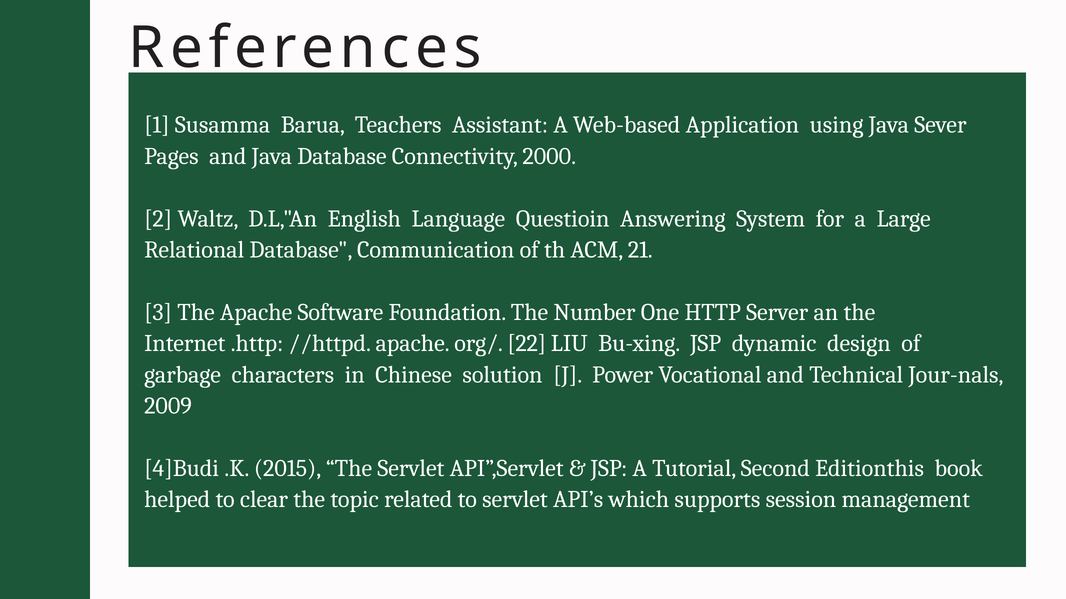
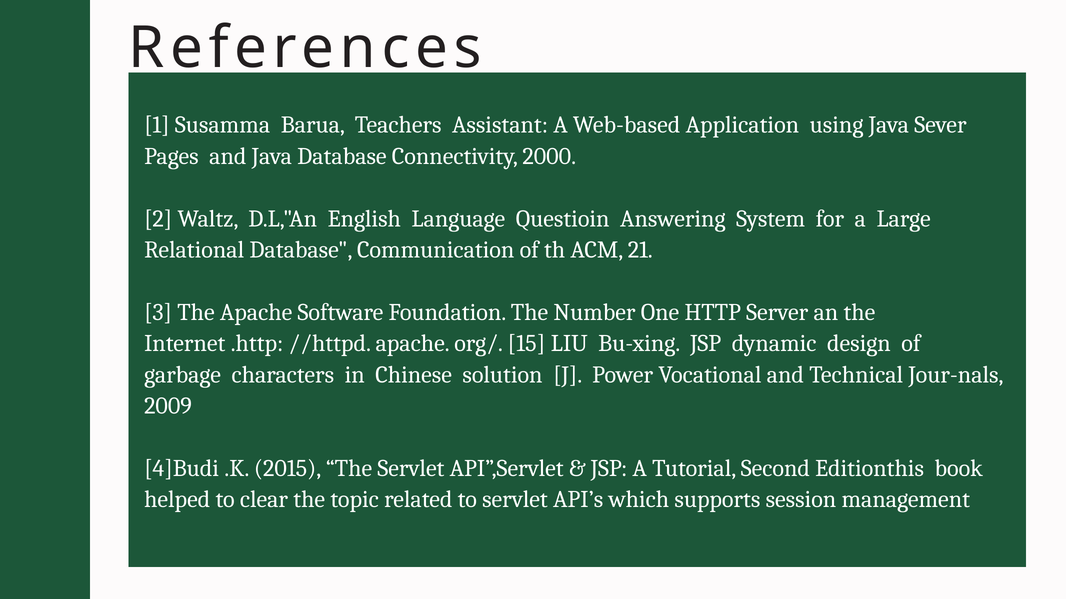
22: 22 -> 15 (526, 344)
